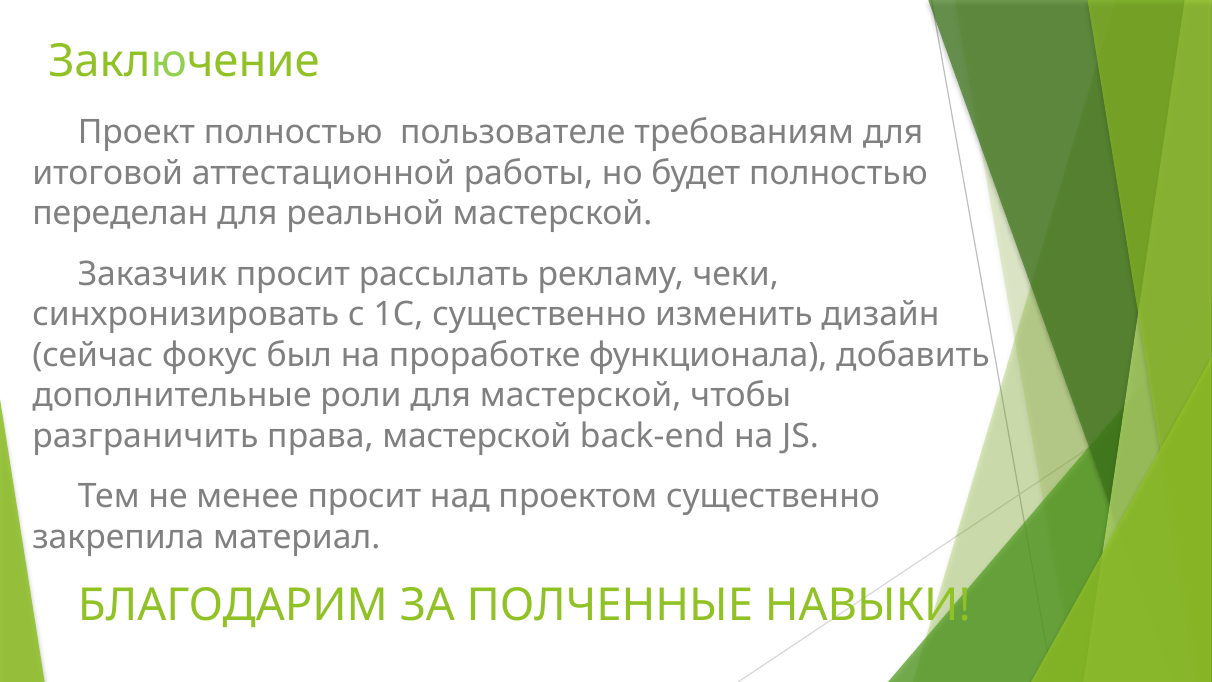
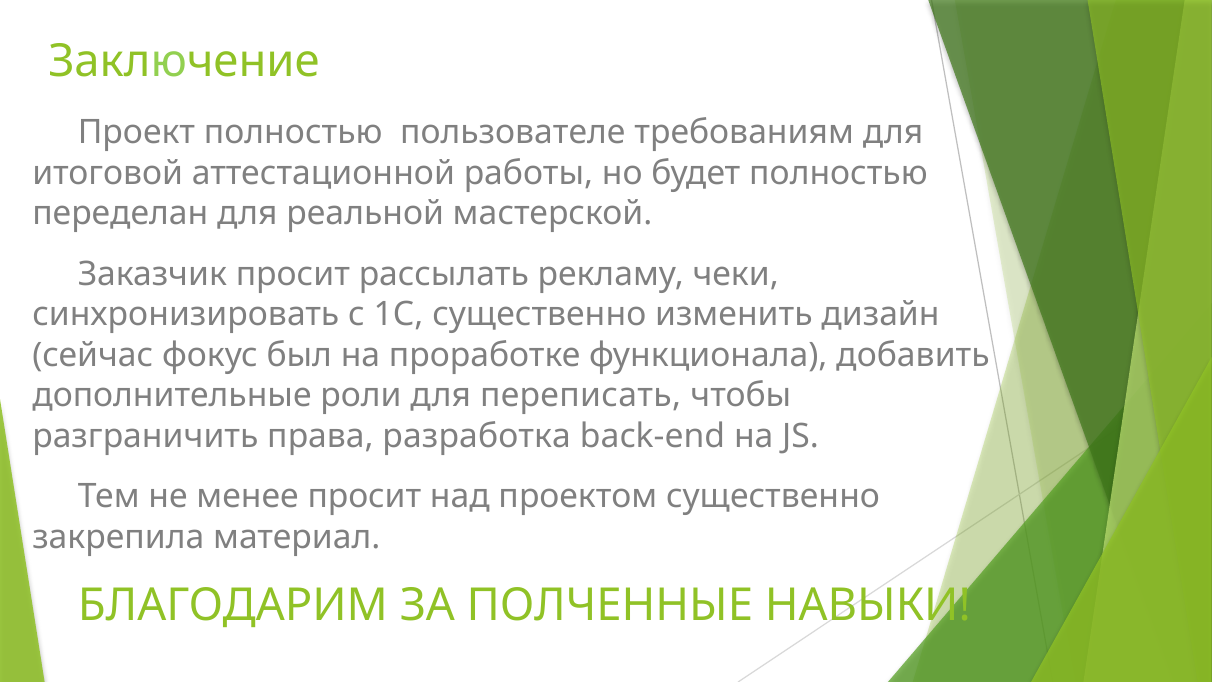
для мастерской: мастерской -> переписать (581, 395)
права мастерской: мастерской -> разработка (477, 436)
